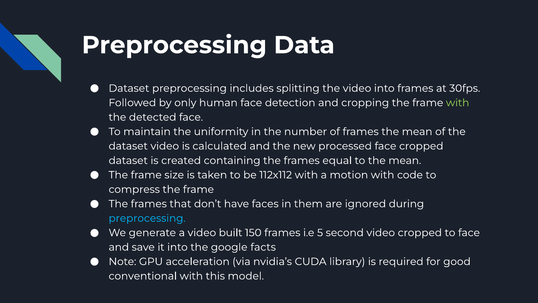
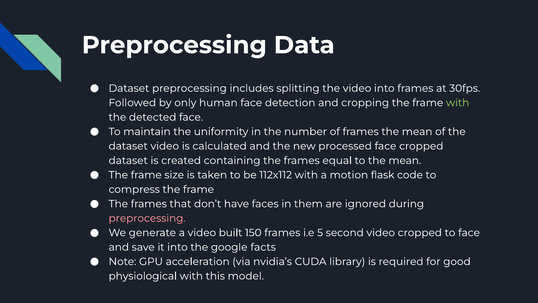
motion with: with -> flask (383, 175)
preprocessing colour: light blue -> pink (147, 218)
conventional: conventional -> physiological (143, 276)
